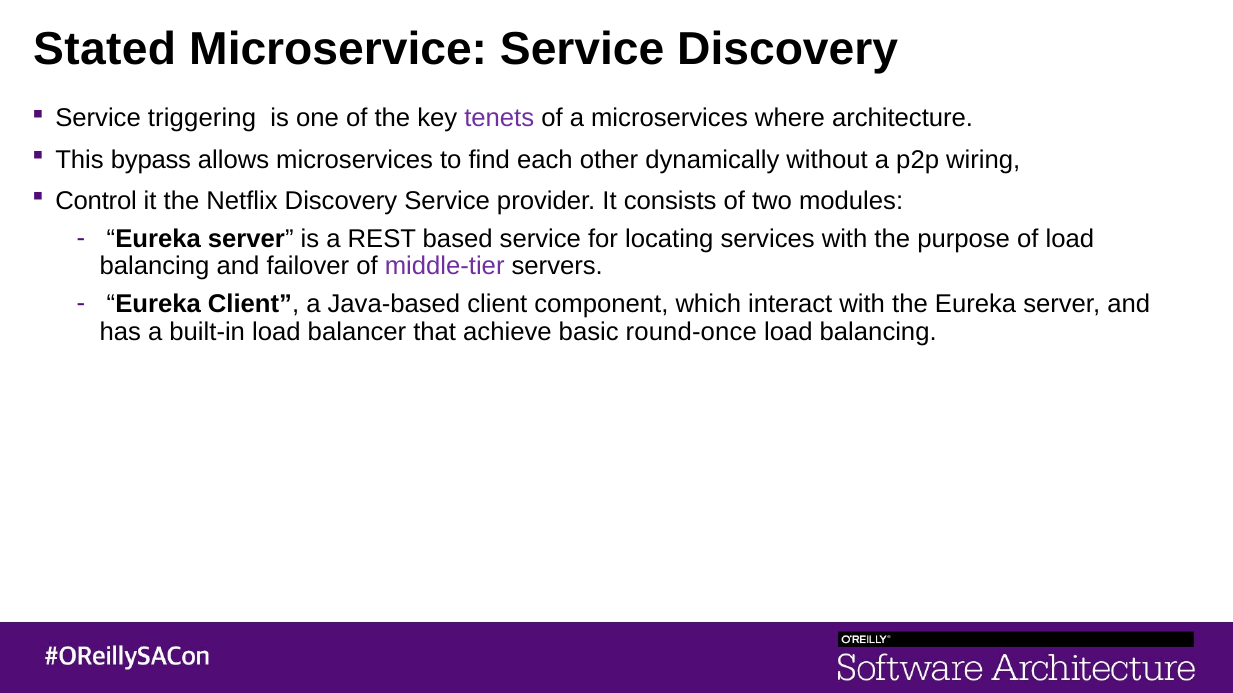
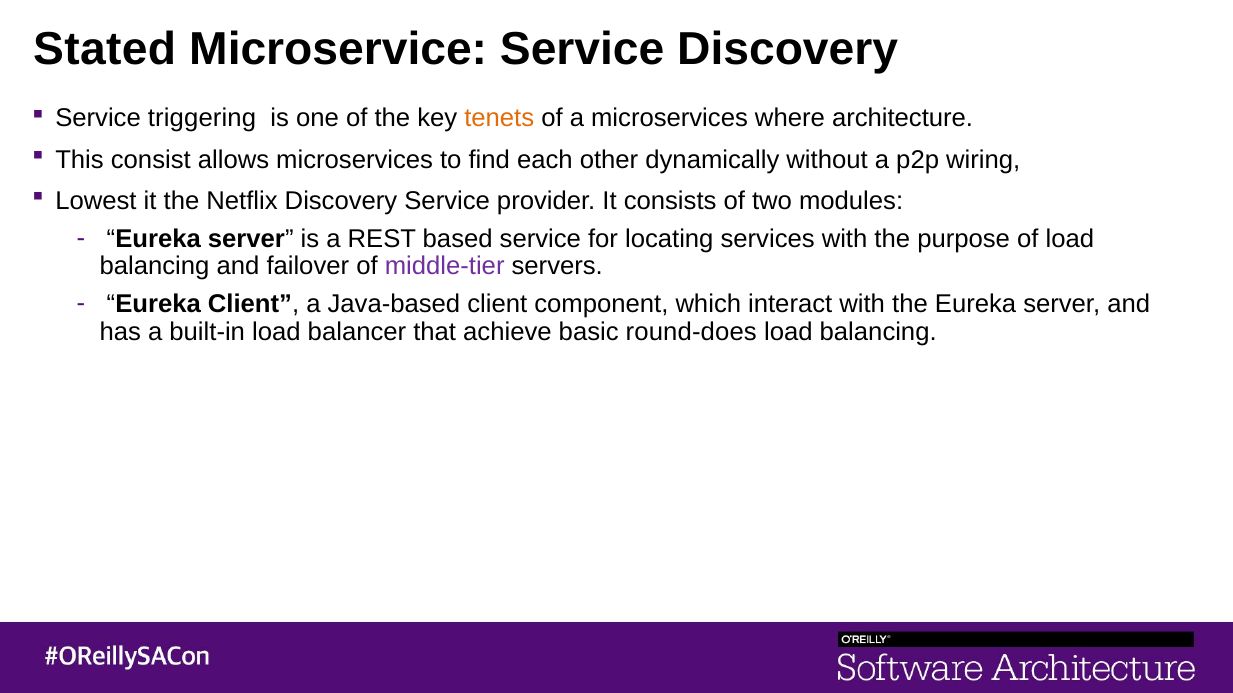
tenets colour: purple -> orange (499, 118)
bypass: bypass -> consist (151, 160)
Control: Control -> Lowest (96, 201)
round-once: round-once -> round-does (691, 332)
